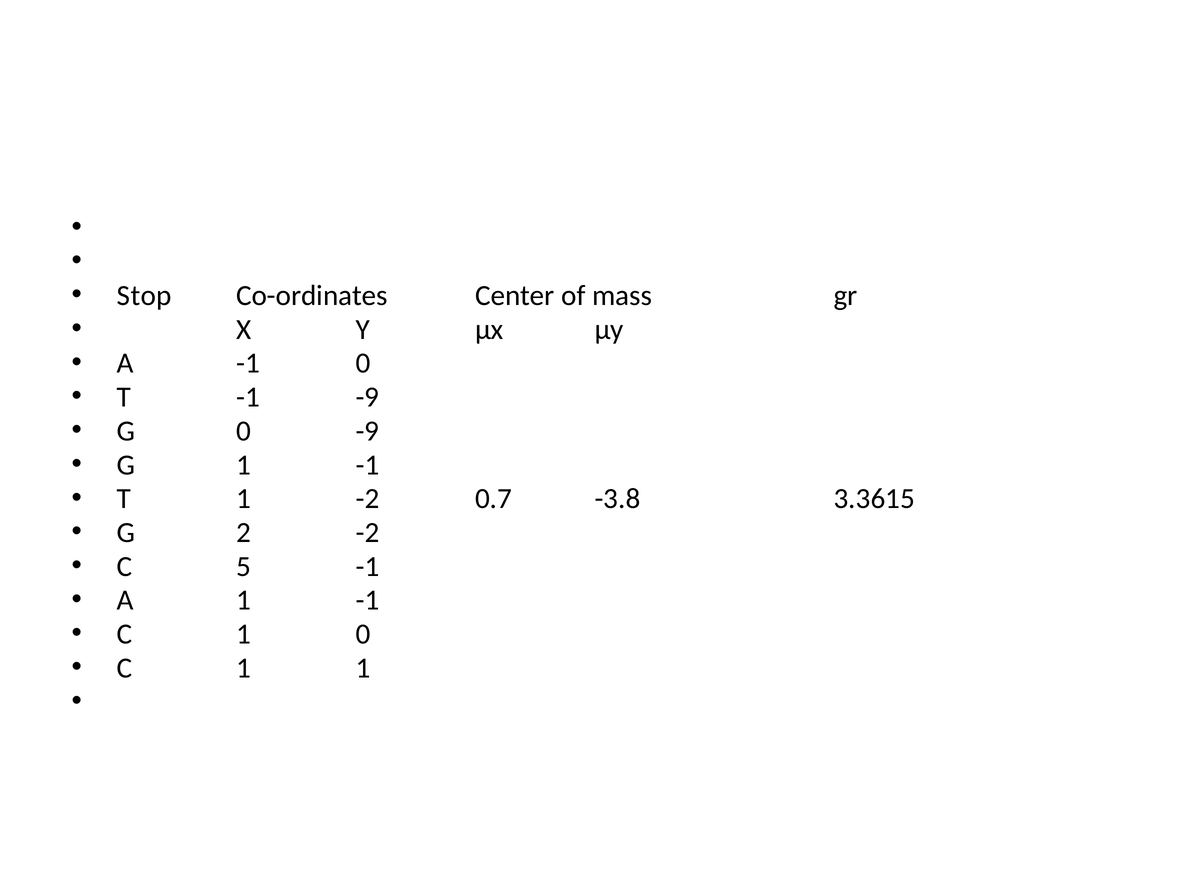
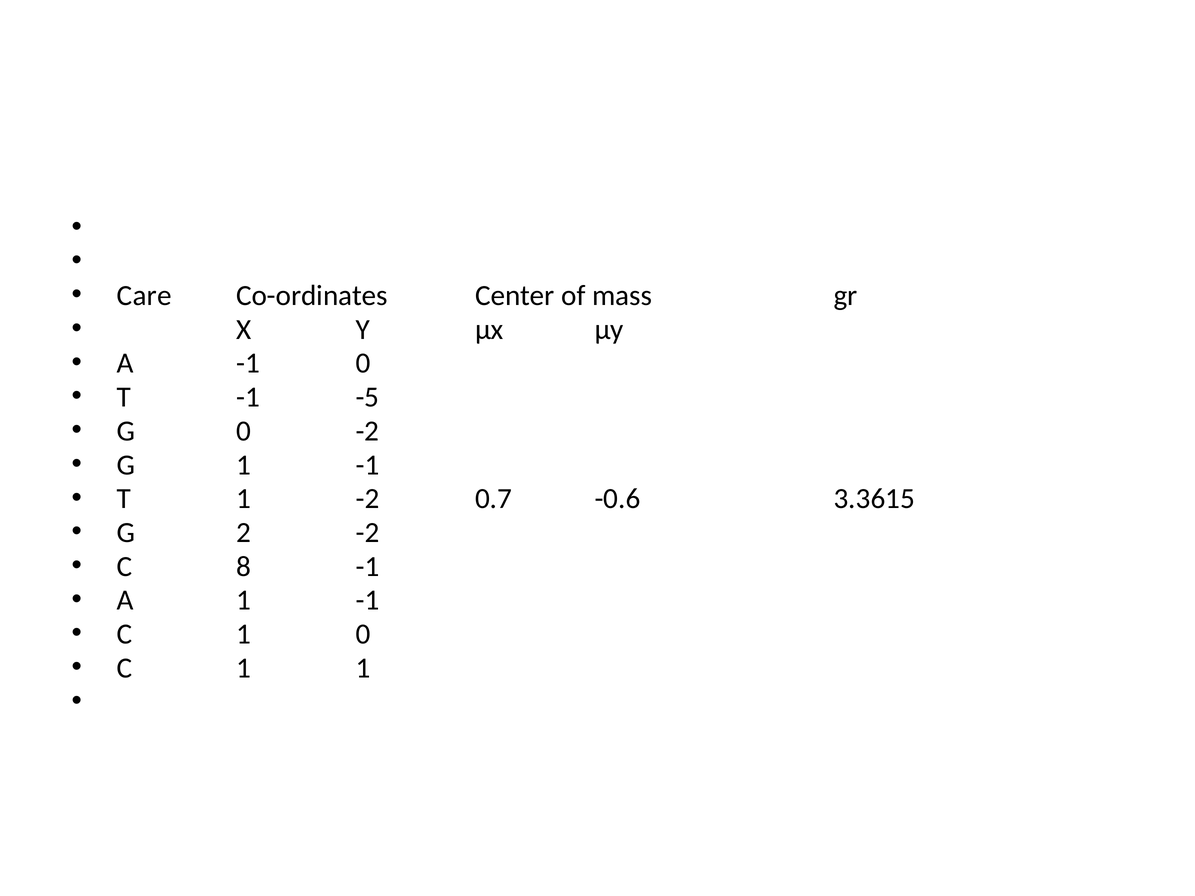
Stop: Stop -> Care (144, 296)
-1 -9: -9 -> -5 (367, 397)
0 -9: -9 -> -2 (367, 431)
-3.8: -3.8 -> -0.6 (617, 499)
5: 5 -> 8 (243, 567)
